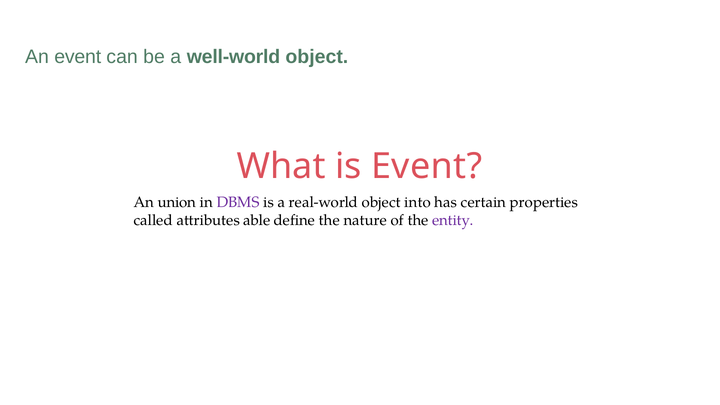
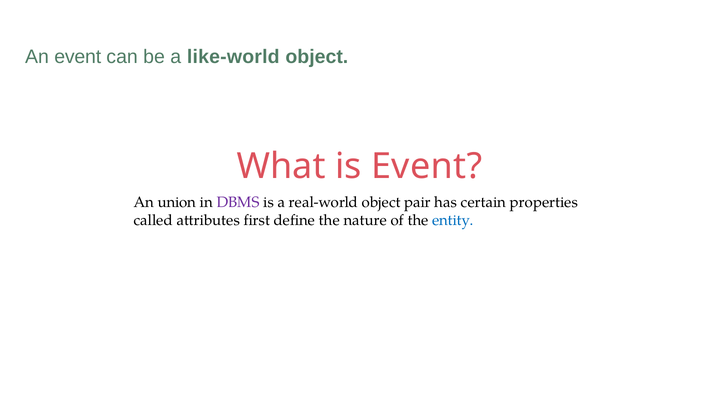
well-world: well-world -> like-world (233, 57)
into: into -> pair (418, 202)
able: able -> first (257, 220)
entity colour: purple -> blue (453, 220)
